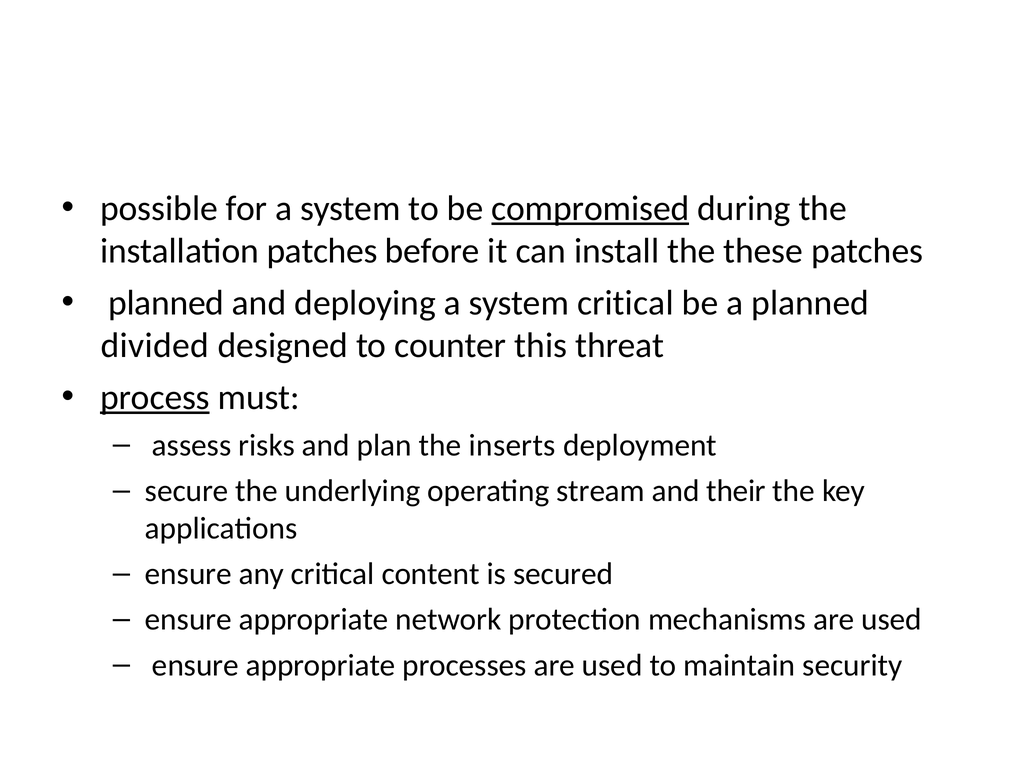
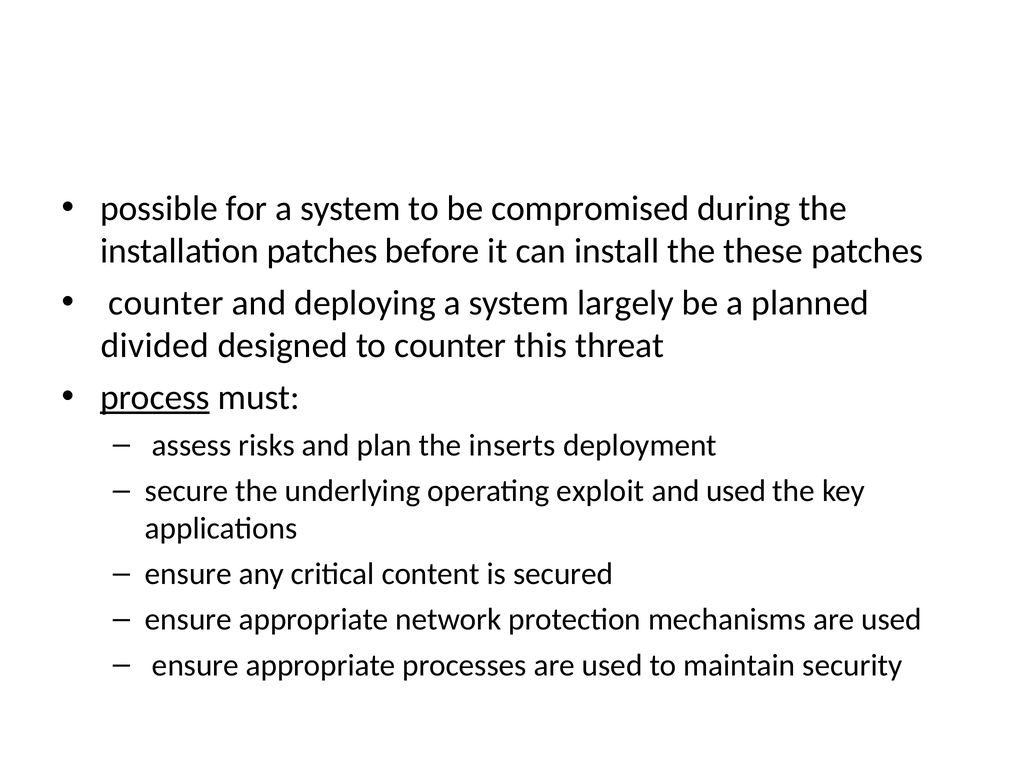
compromised underline: present -> none (590, 209)
planned: planned -> counter (166, 303)
system critical: critical -> largely (625, 303)
stream: stream -> exploit (600, 491)
and their: their -> used (736, 491)
